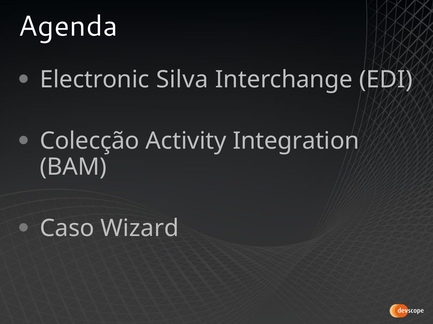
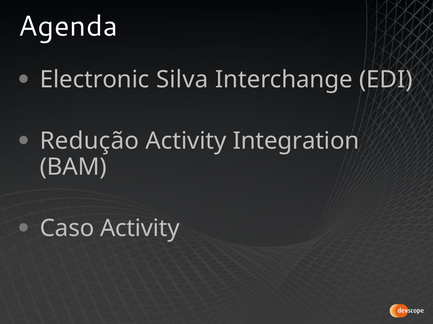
Colecção: Colecção -> Redução (89, 141)
Caso Wizard: Wizard -> Activity (140, 229)
